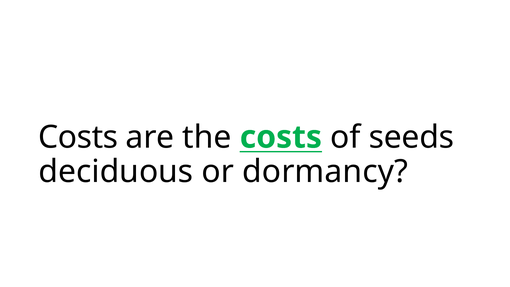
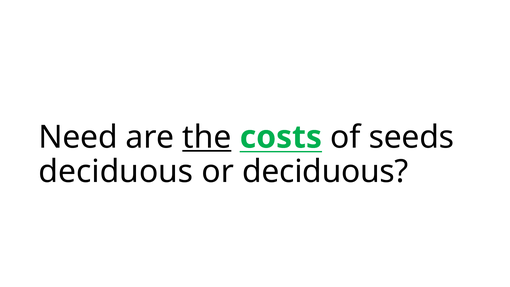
Costs: Costs -> Need (78, 137)
the underline: none -> present (207, 137)
or dormancy: dormancy -> deciduous (325, 172)
